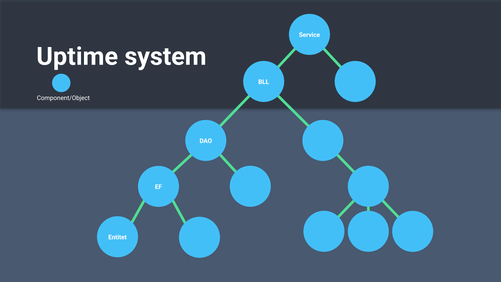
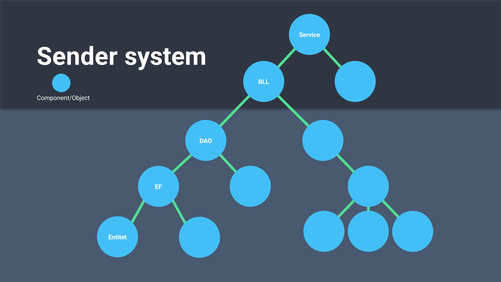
Uptime: Uptime -> Sender (77, 57)
